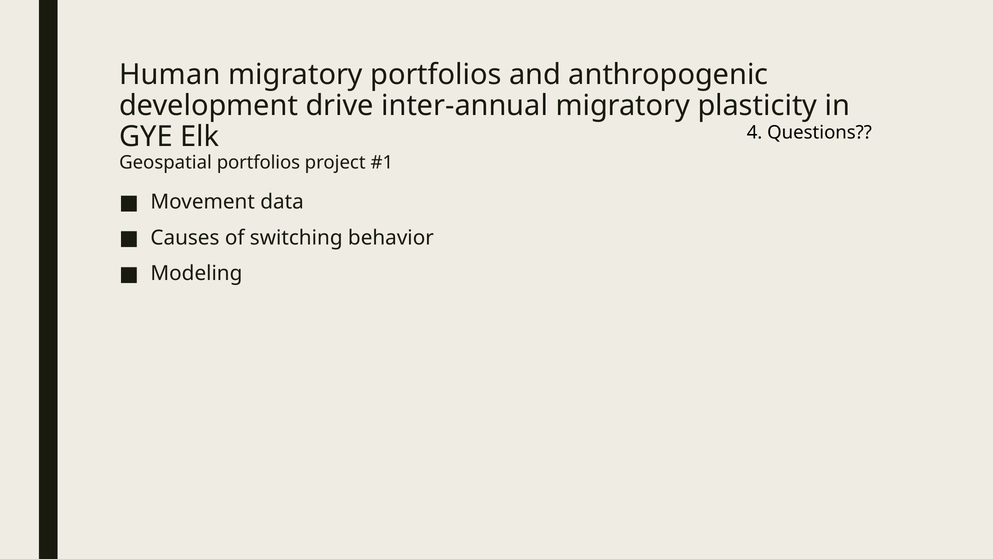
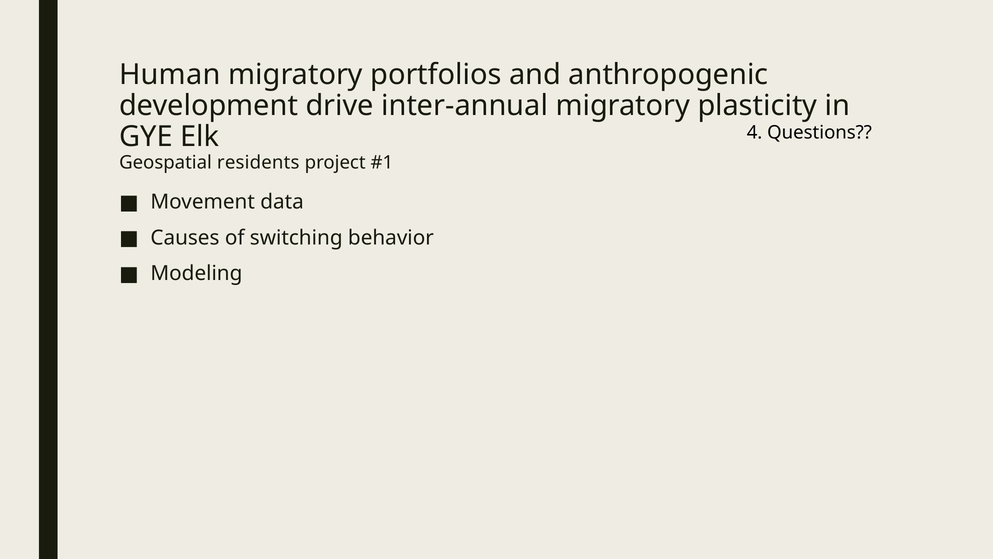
Geospatial portfolios: portfolios -> residents (258, 162)
